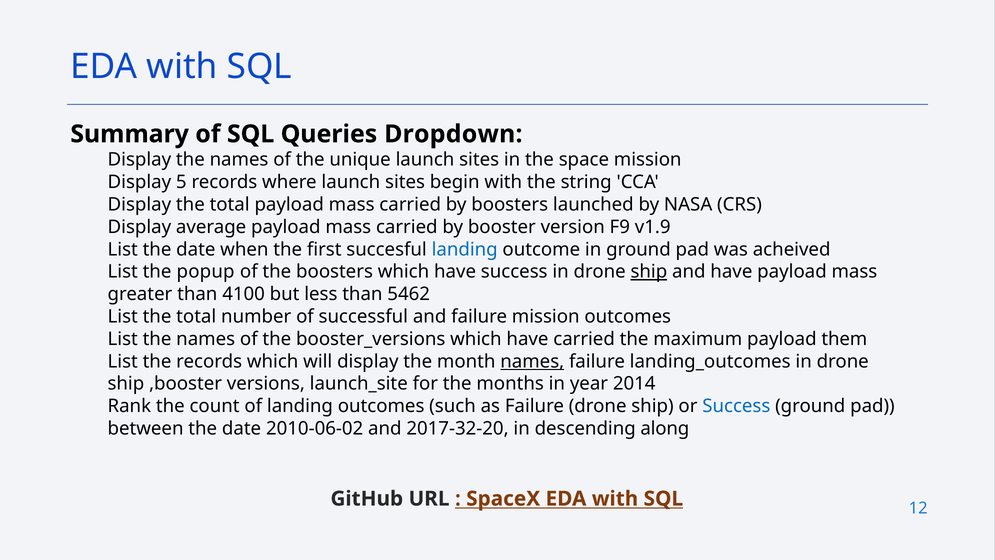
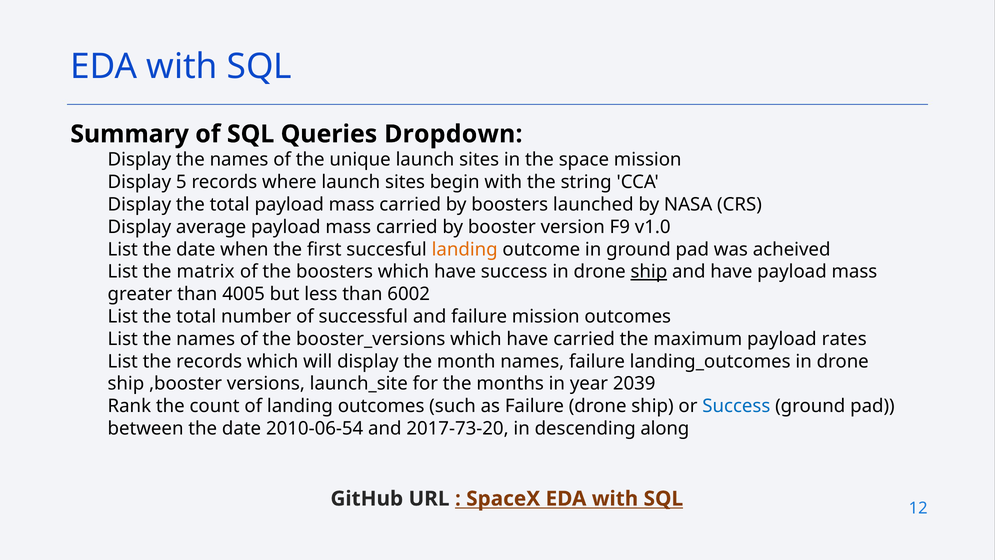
v1.9: v1.9 -> v1.0 (653, 227)
landing colour: blue -> orange (465, 249)
popup: popup -> matrix (206, 272)
4100: 4100 -> 4005 (244, 294)
5462: 5462 -> 6002 (409, 294)
them: them -> rates (844, 339)
names underline: present -> none (532, 361)
2014: 2014 -> 2039 (634, 384)
2010-06-02: 2010-06-02 -> 2010-06-54 (315, 428)
2017-32-20: 2017-32-20 -> 2017-73-20 (458, 428)
